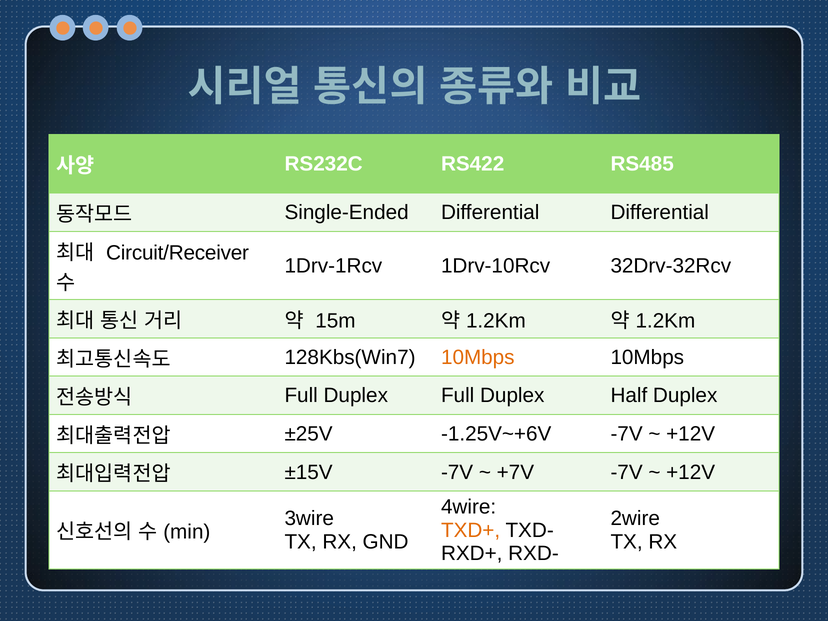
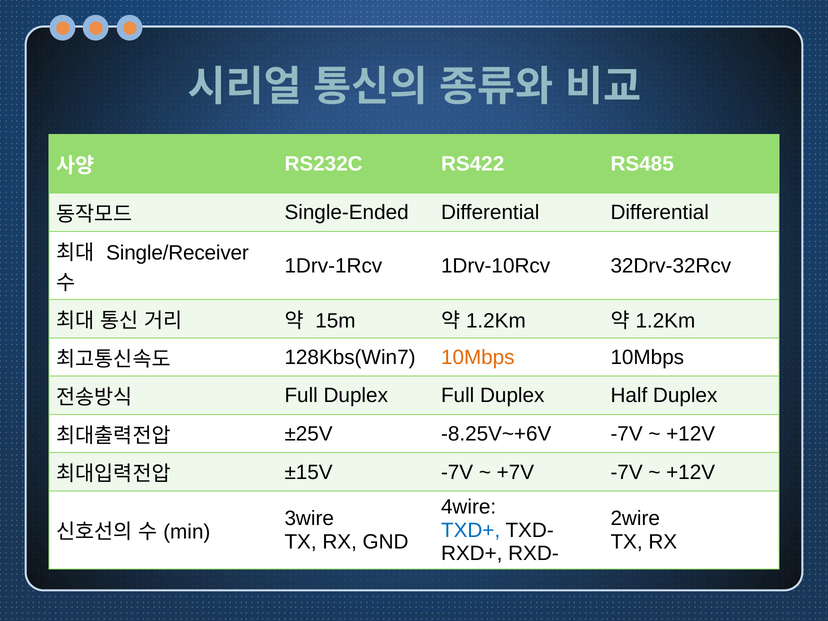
Circuit/Receiver: Circuit/Receiver -> Single/Receiver (178, 253)
-1.25V~+6V: -1.25V~+6V -> -8.25V~+6V (496, 434)
TXD+ colour: orange -> blue (471, 530)
